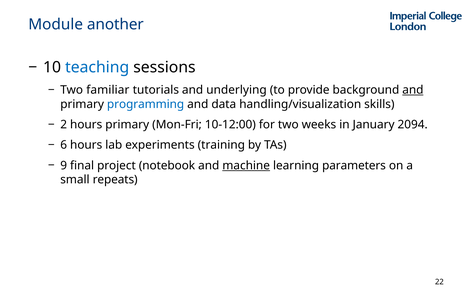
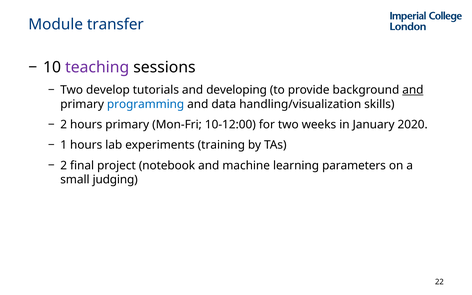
another: another -> transfer (115, 24)
teaching colour: blue -> purple (97, 67)
familiar: familiar -> develop (108, 90)
underlying: underlying -> developing (237, 90)
2094: 2094 -> 2020 (413, 125)
6: 6 -> 1 (64, 145)
9: 9 -> 2 (64, 166)
machine underline: present -> none (246, 166)
repeats: repeats -> judging (115, 180)
